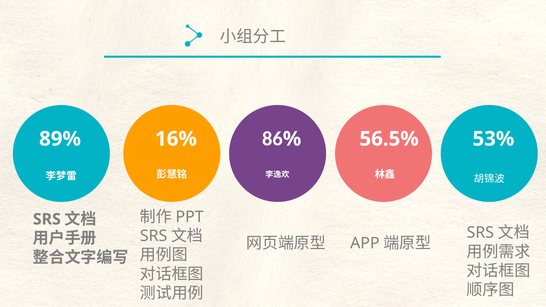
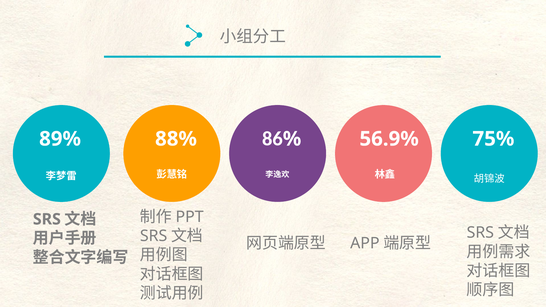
16%: 16% -> 88% (176, 139)
56.5%: 56.5% -> 56.9% (389, 139)
53%: 53% -> 75% (493, 139)
